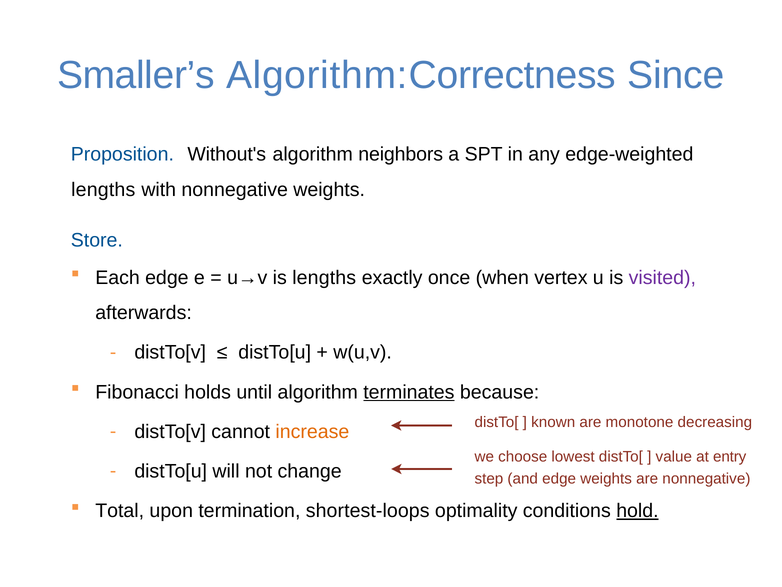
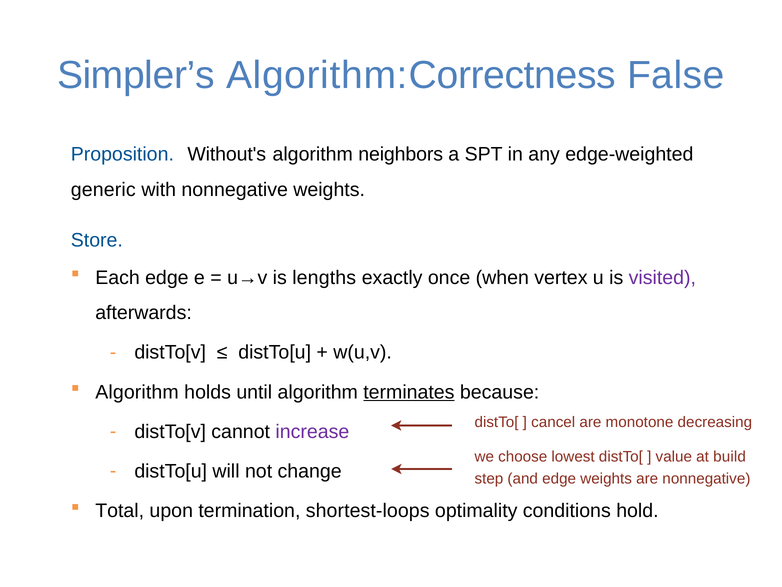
Smaller’s: Smaller’s -> Simpler’s (136, 75)
Since: Since -> False (676, 75)
lengths: lengths -> generic (103, 190)
Fibonacci: Fibonacci -> Algorithm (137, 392)
known: known -> cancel (553, 422)
increase colour: orange -> purple (312, 431)
entry: entry -> build (730, 456)
hold underline: present -> none (637, 510)
